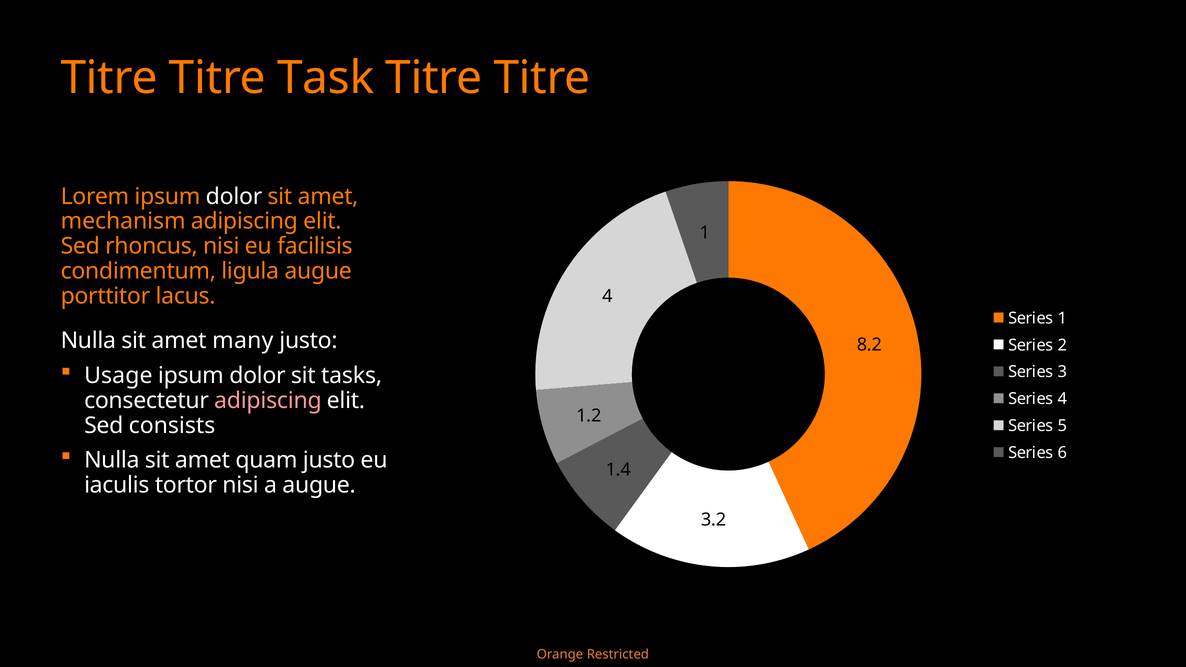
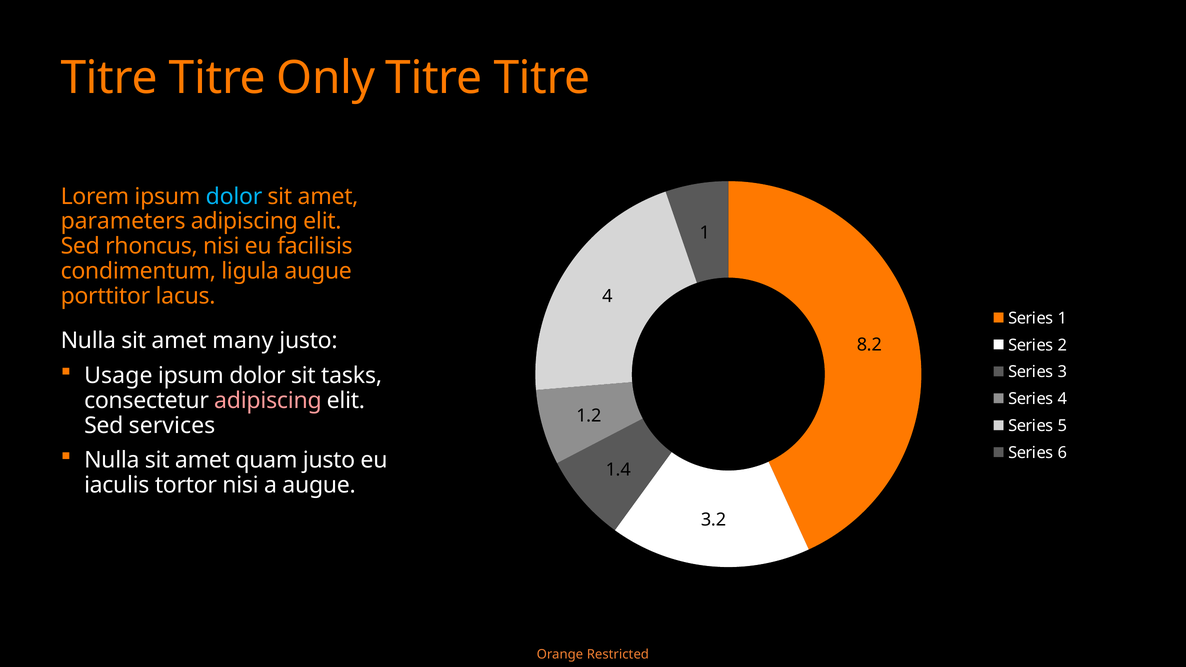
Task: Task -> Only (326, 78)
dolor colour: white -> light blue (234, 196)
mechanism: mechanism -> parameters (123, 221)
consists: consists -> services (172, 426)
